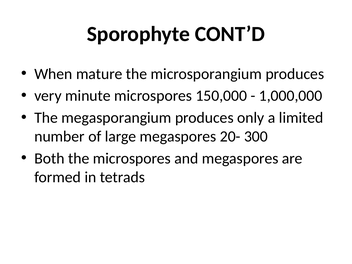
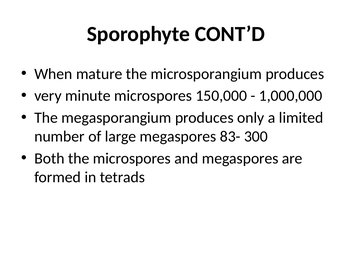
20-: 20- -> 83- (230, 136)
